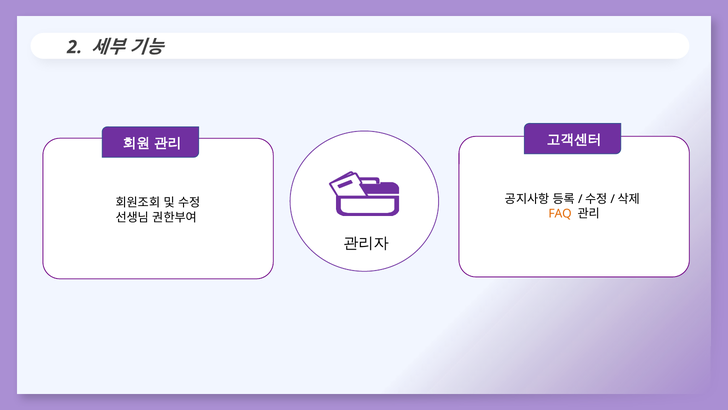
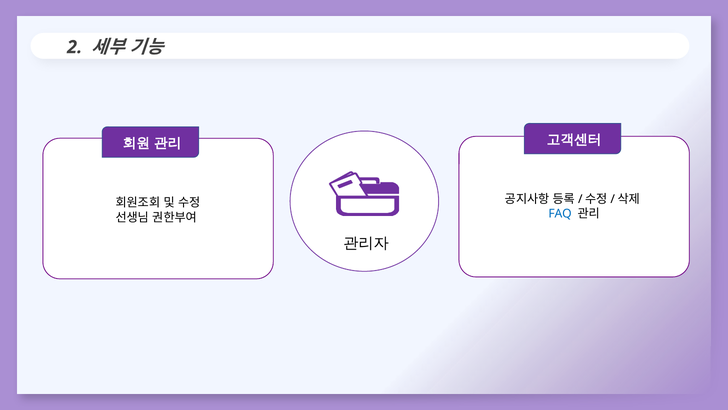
FAQ colour: orange -> blue (560, 214)
